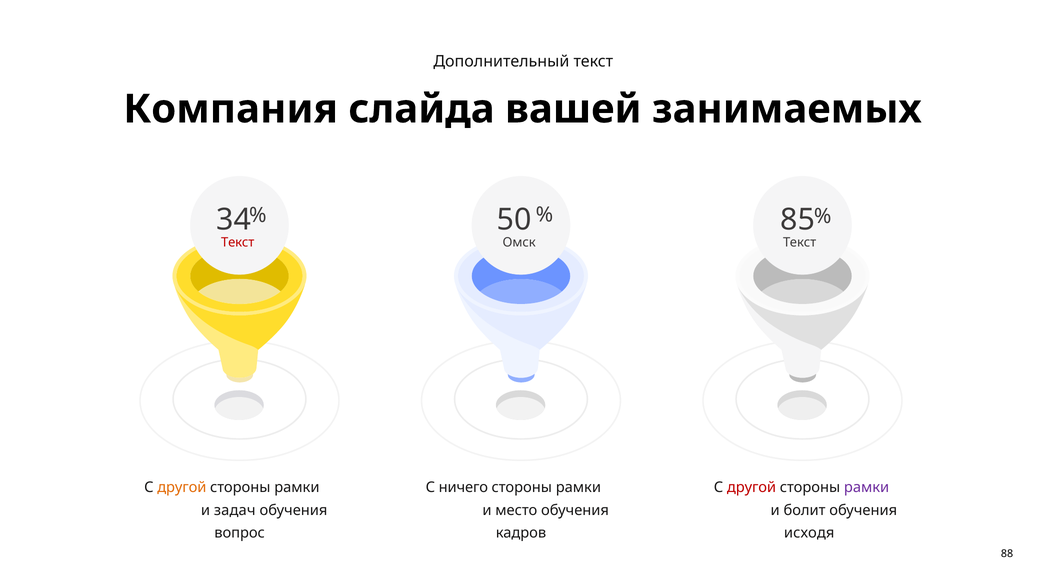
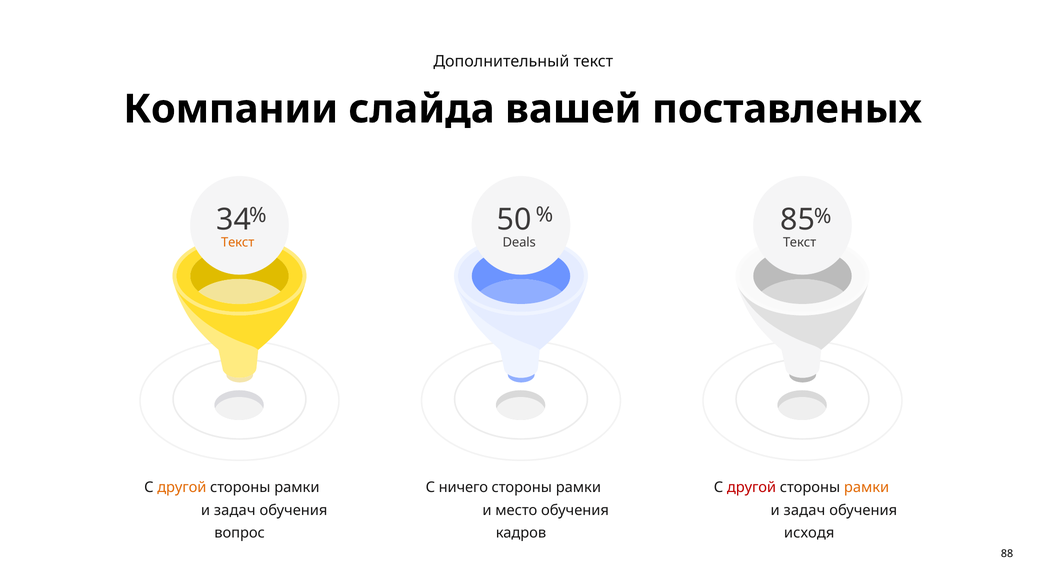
Компания: Компания -> Компании (231, 109)
занимаемых: занимаемых -> поставленых (787, 109)
Текст colour: red -> orange (238, 242)
Омск: Омск -> Deals (519, 242)
рамки colour: purple -> orange (867, 488)
болит: болит -> задач (804, 511)
